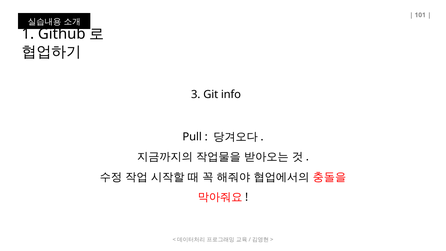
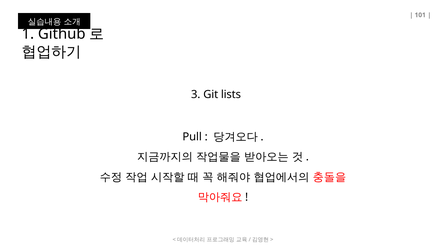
info: info -> lists (231, 94)
